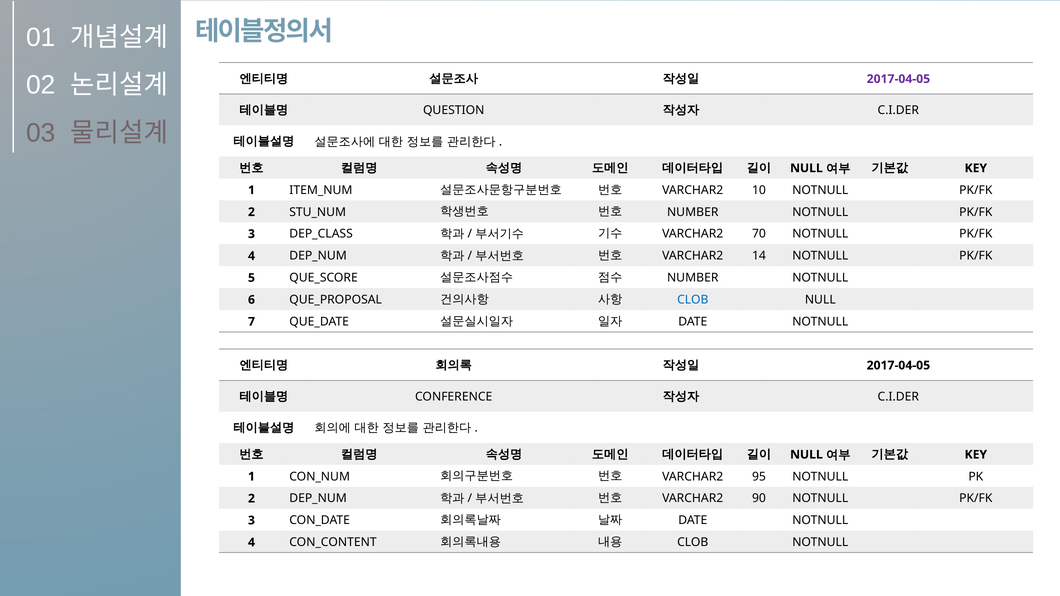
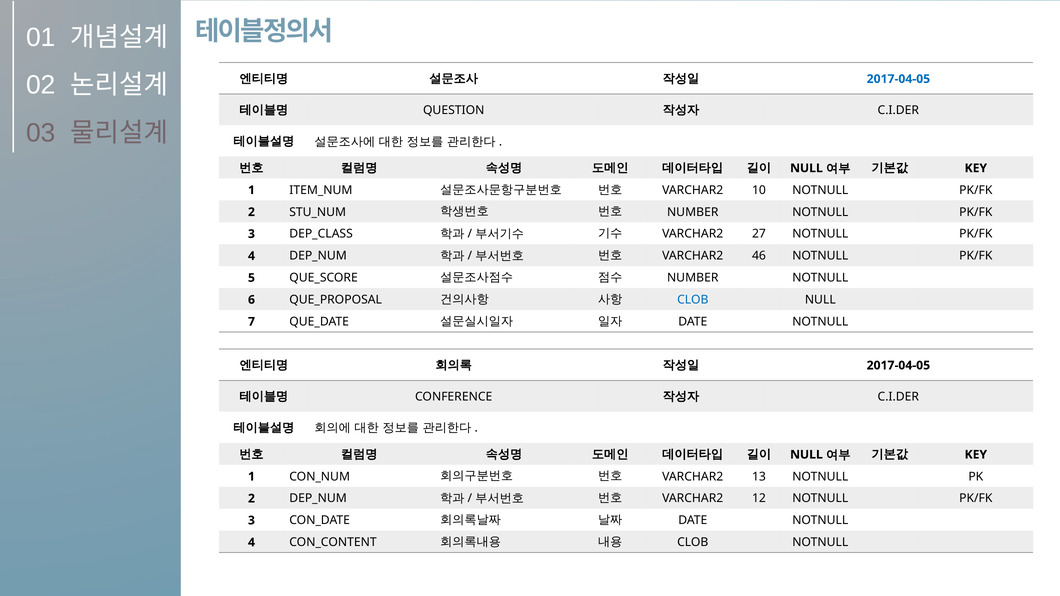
2017-04-05 colour: purple -> blue (898, 79)
70: 70 -> 27 (759, 234)
14: 14 -> 46 (759, 256)
95: 95 -> 13 (759, 477)
90: 90 -> 12 (759, 499)
